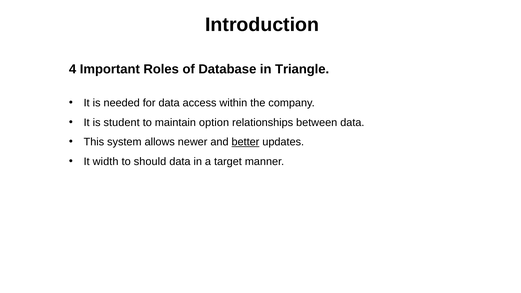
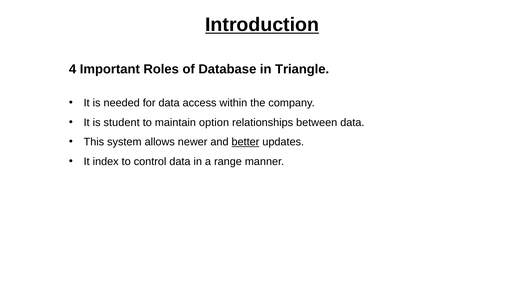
Introduction underline: none -> present (262, 25)
width: width -> index (106, 162)
should: should -> control (150, 162)
target: target -> range (228, 162)
